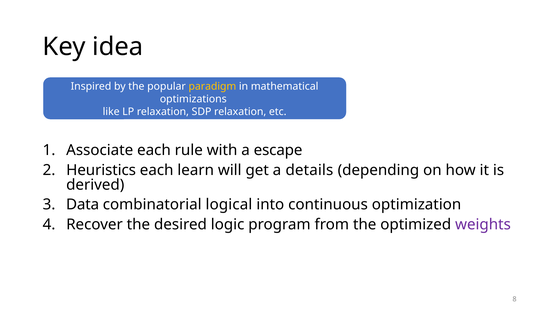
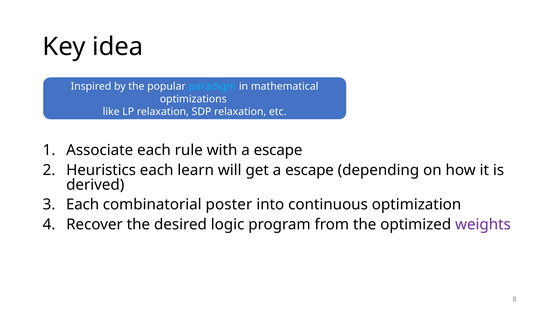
paradigm colour: yellow -> light blue (212, 87)
get a details: details -> escape (310, 170)
Data: Data -> Each (83, 205)
logical: logical -> poster (229, 205)
